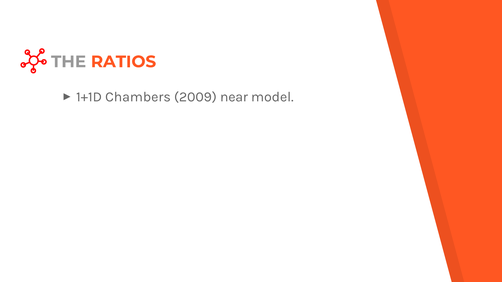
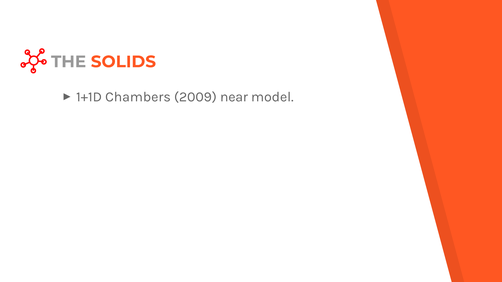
RATIOS: RATIOS -> SOLIDS (123, 62)
